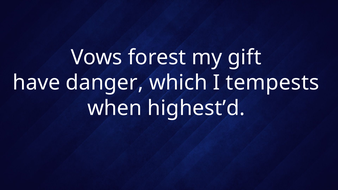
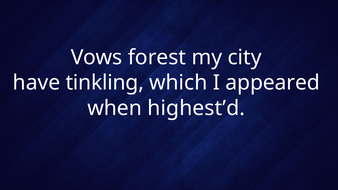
gift: gift -> city (245, 57)
danger: danger -> tinkling (105, 83)
tempests: tempests -> appeared (273, 83)
